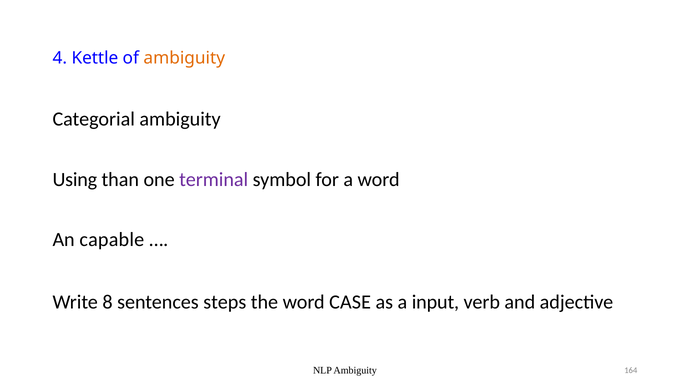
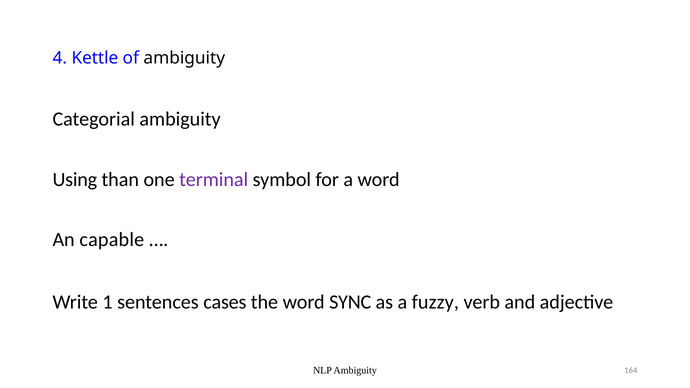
ambiguity colour: orange -> black (184, 58)
8: 8 -> 1 (108, 302)
steps: steps -> cases (225, 302)
CASE: CASE -> SYNC (350, 302)
input: input -> fuzzy (435, 302)
